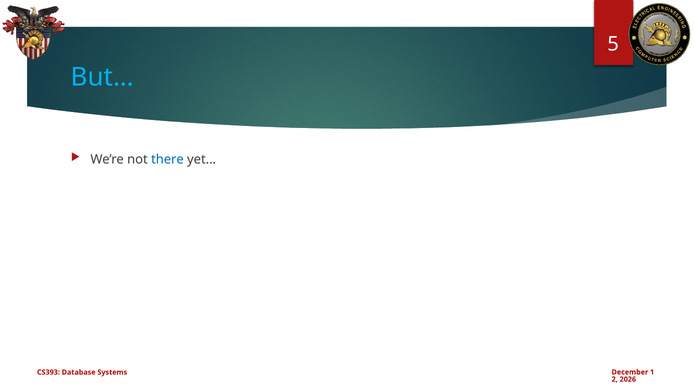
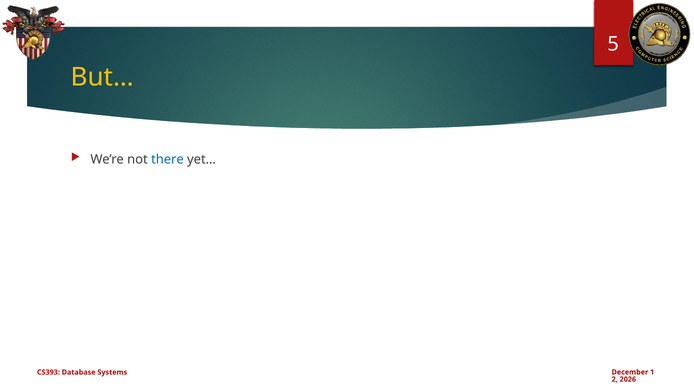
But… colour: light blue -> yellow (102, 77)
